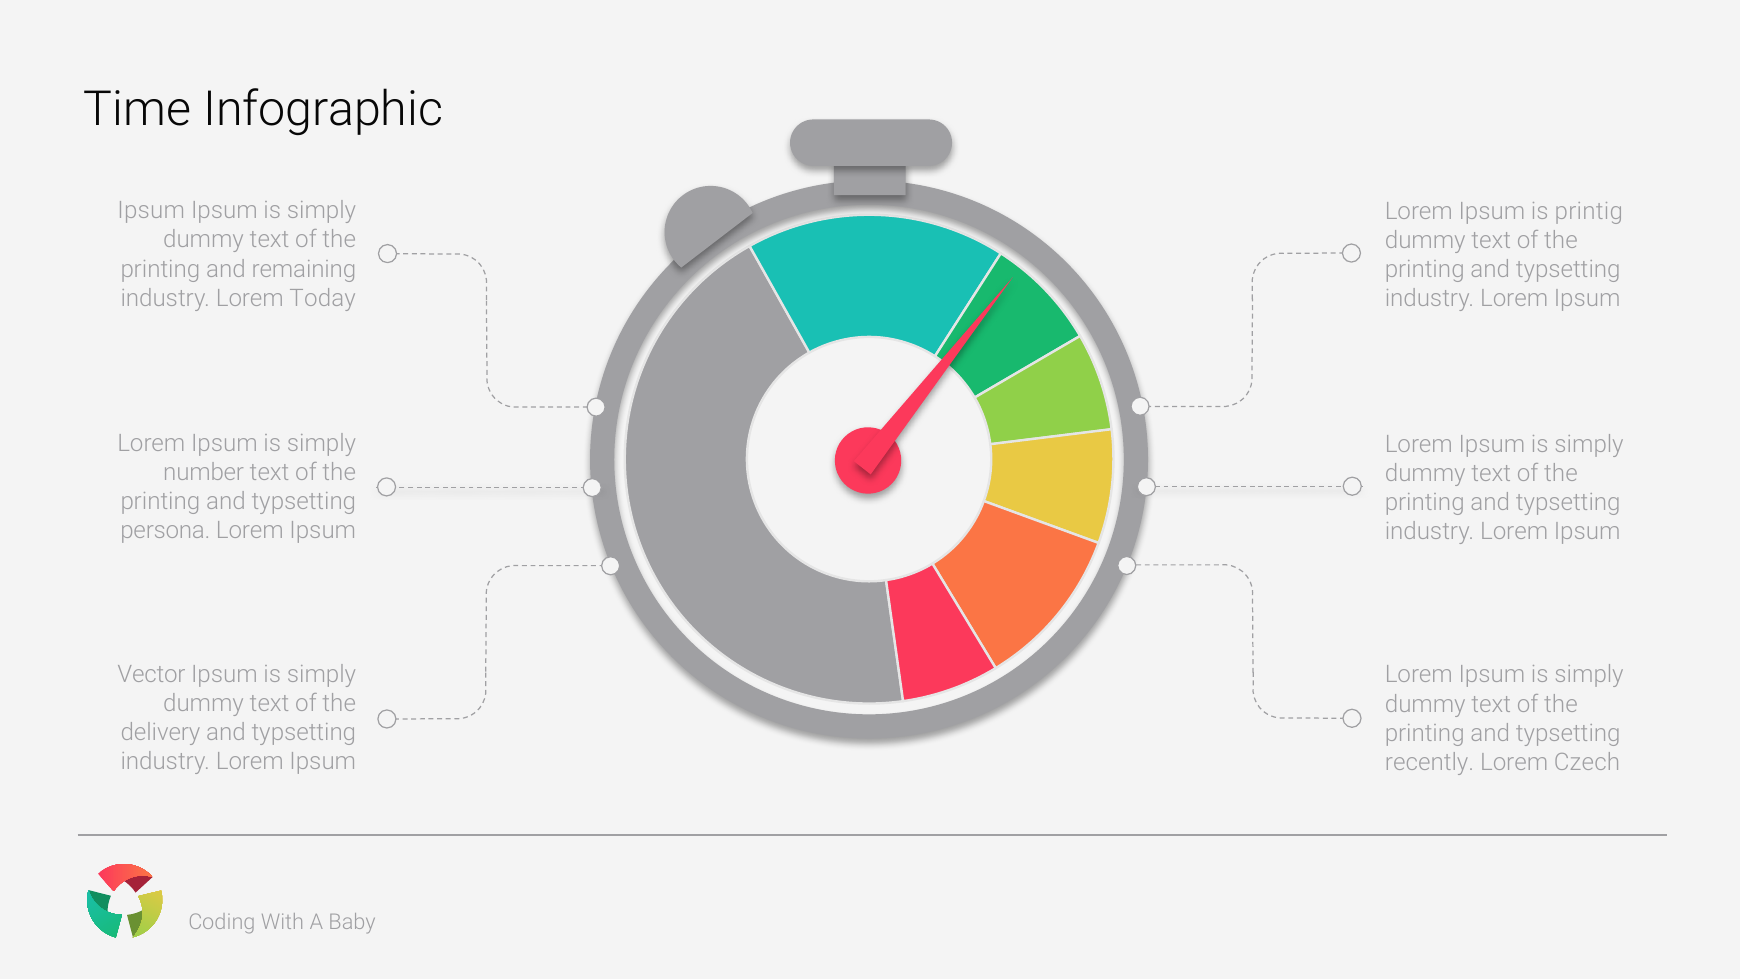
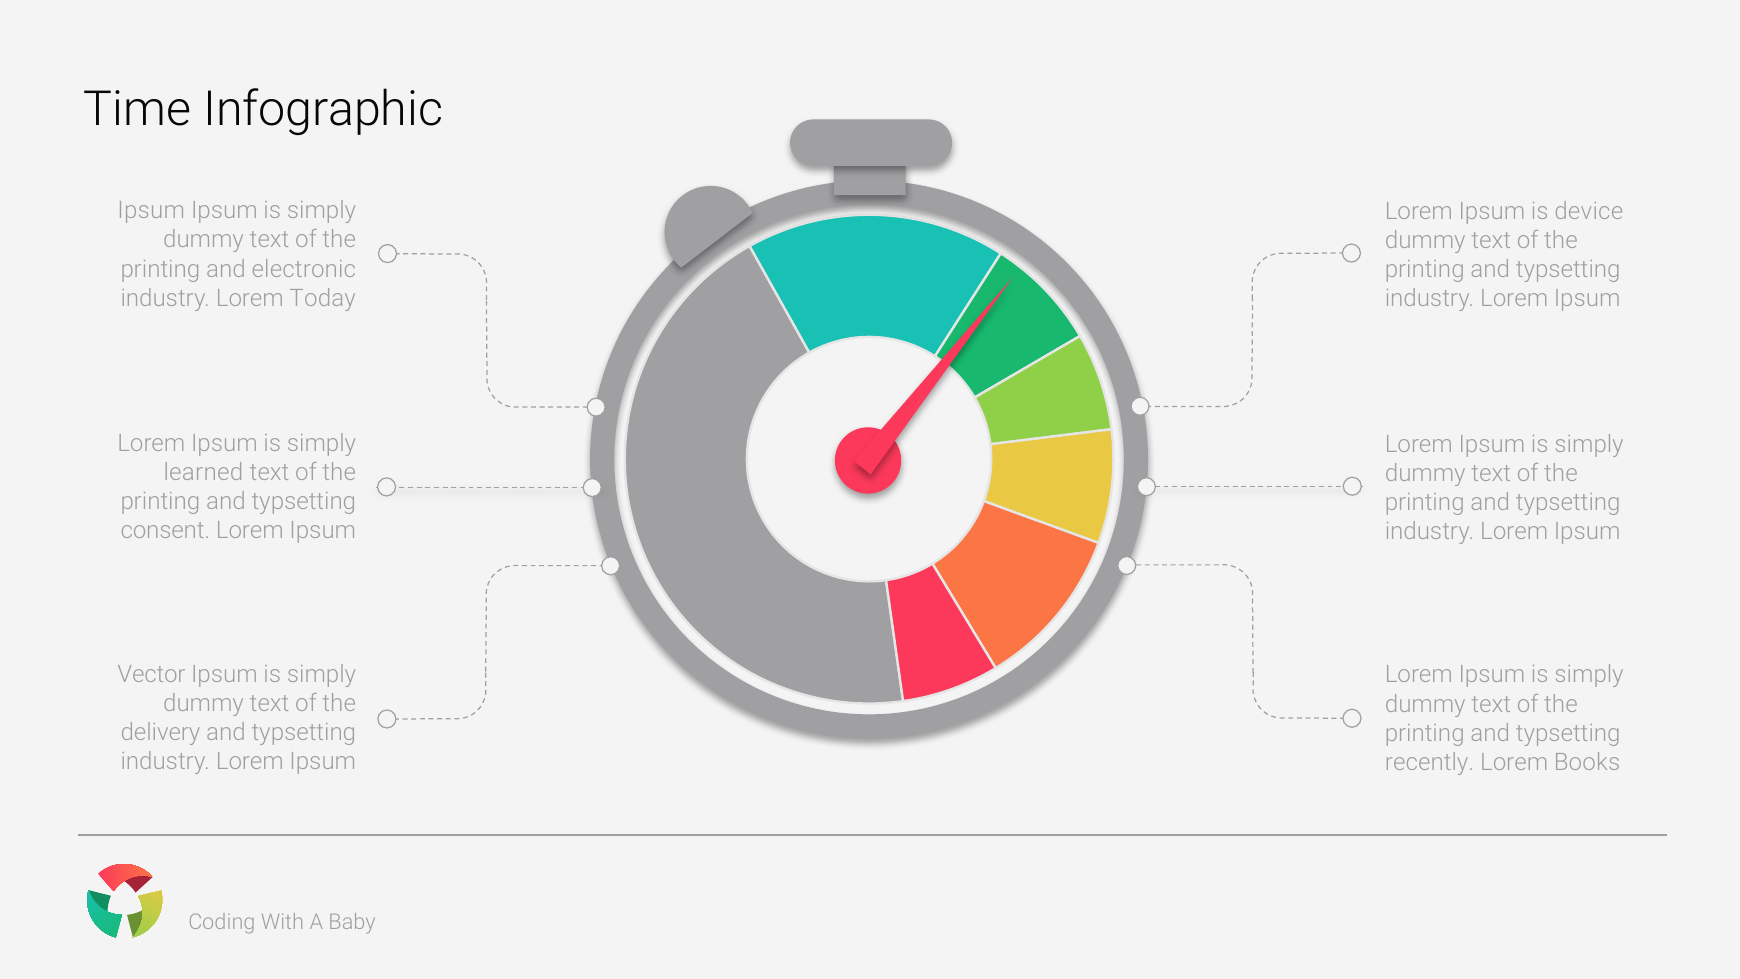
printig: printig -> device (1589, 212)
remaining: remaining -> electronic (304, 269)
number: number -> learned (203, 473)
persona: persona -> consent (165, 531)
Czech: Czech -> Books (1587, 762)
